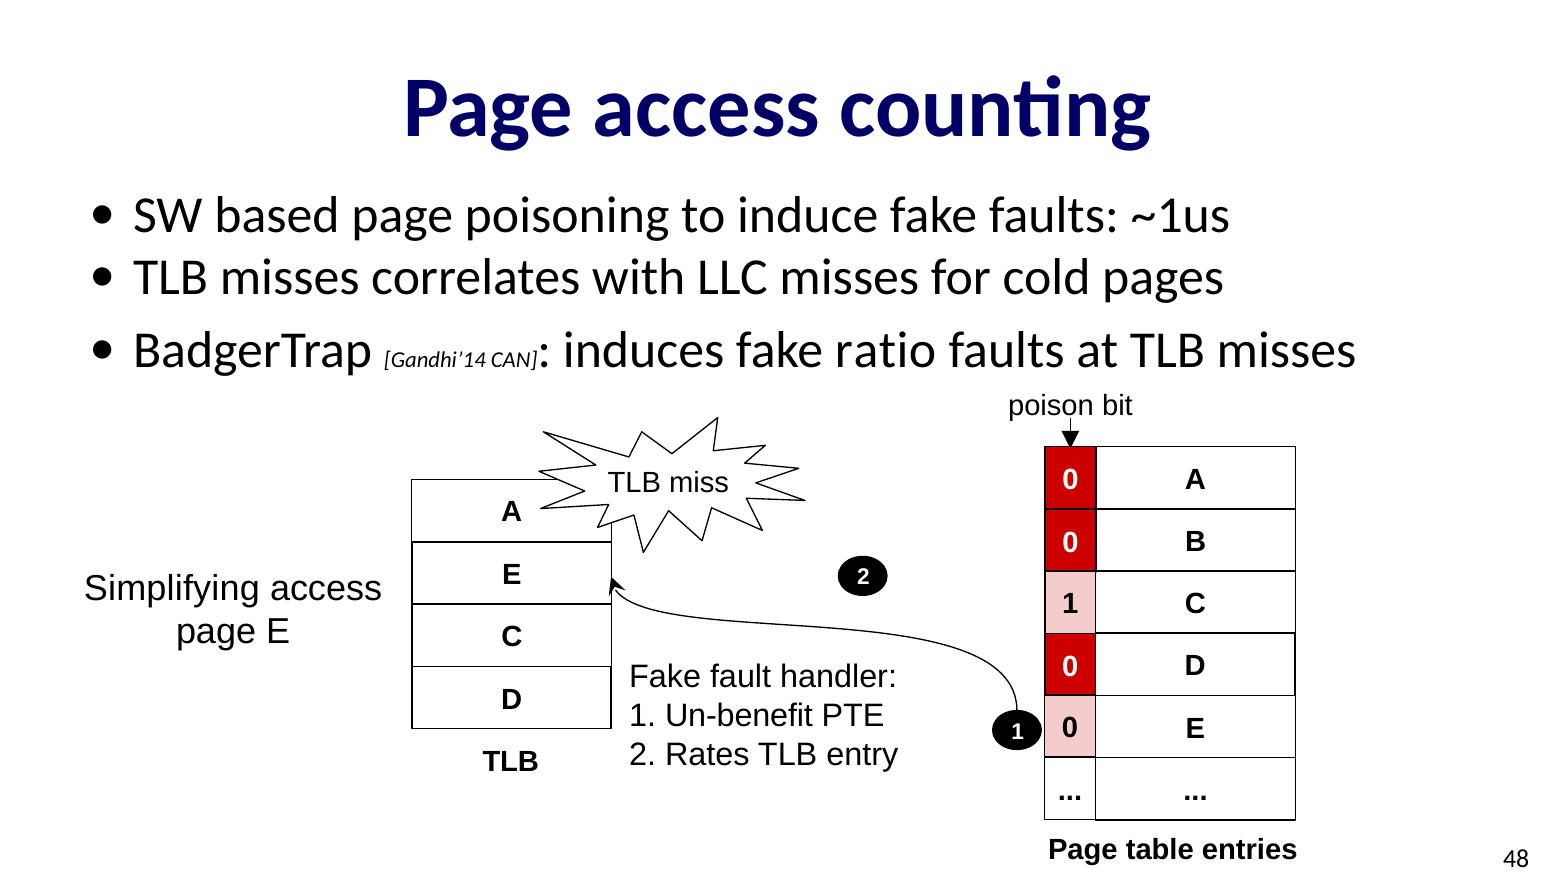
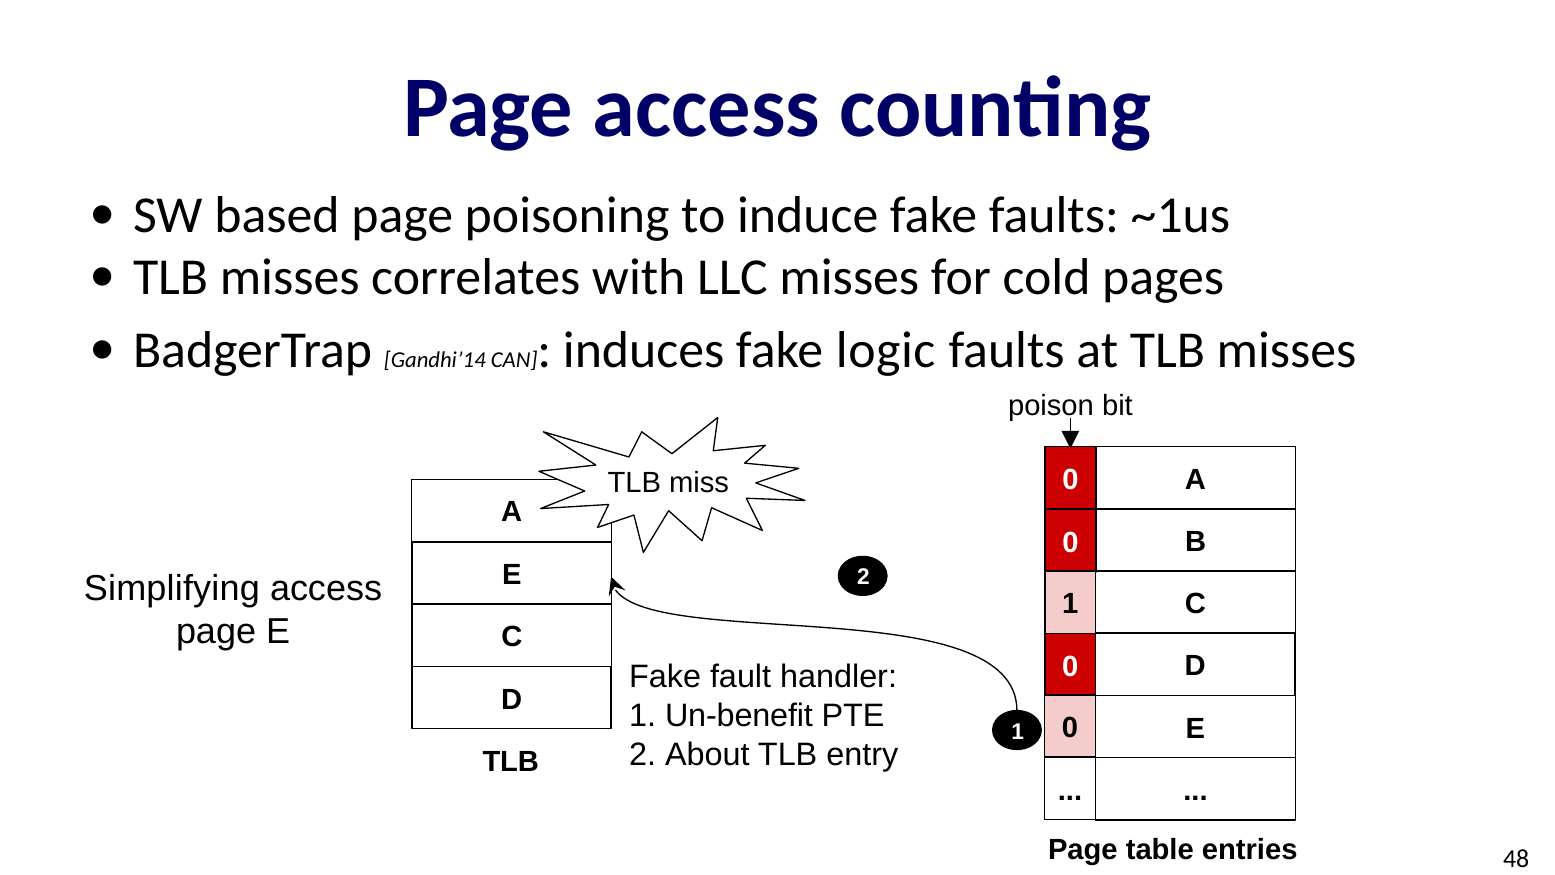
ratio: ratio -> logic (886, 350)
Rates: Rates -> About (707, 754)
